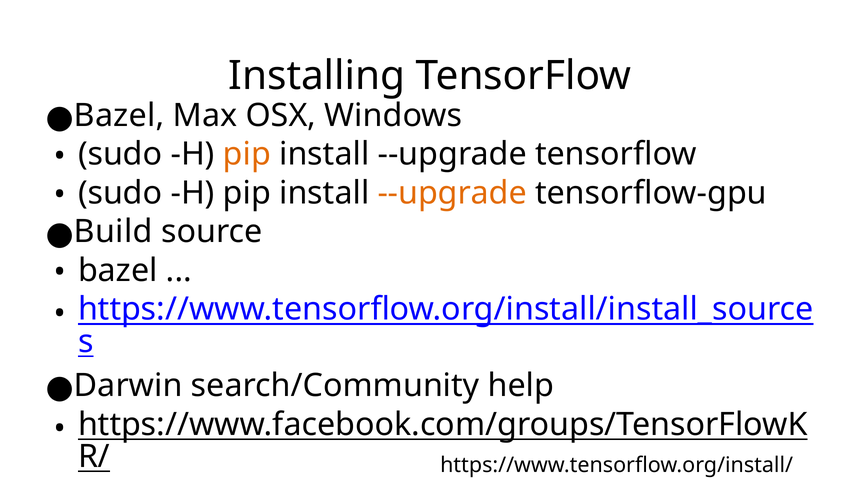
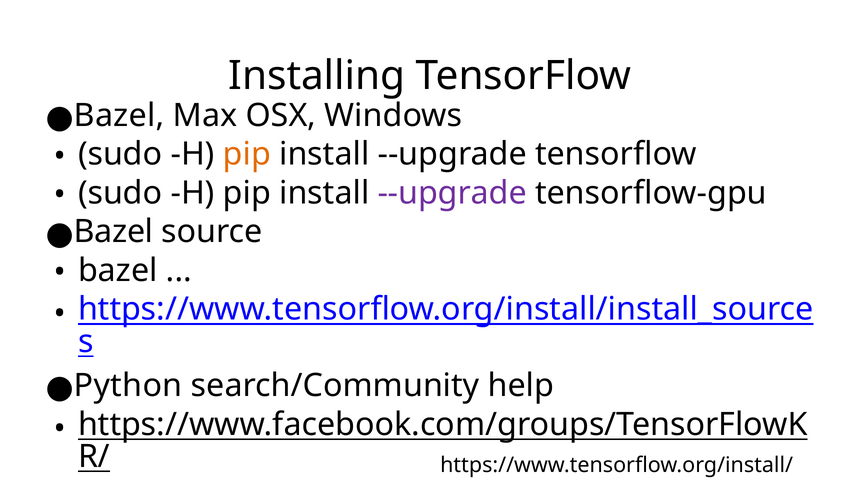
--upgrade colour: orange -> purple (452, 193)
Build: Build -> Bazel (114, 232)
Darwin: Darwin -> Python (128, 385)
